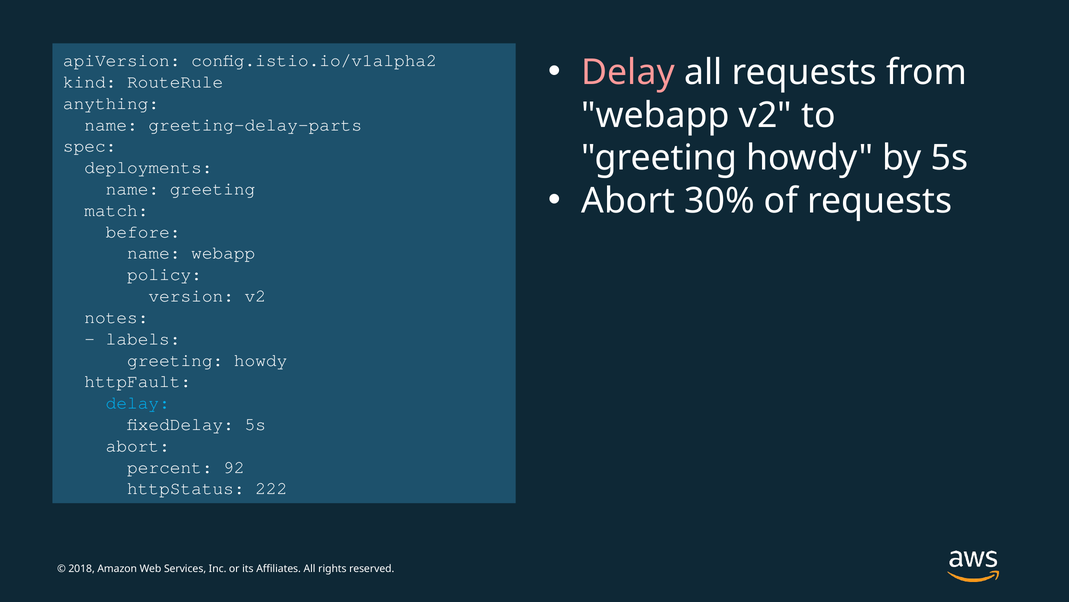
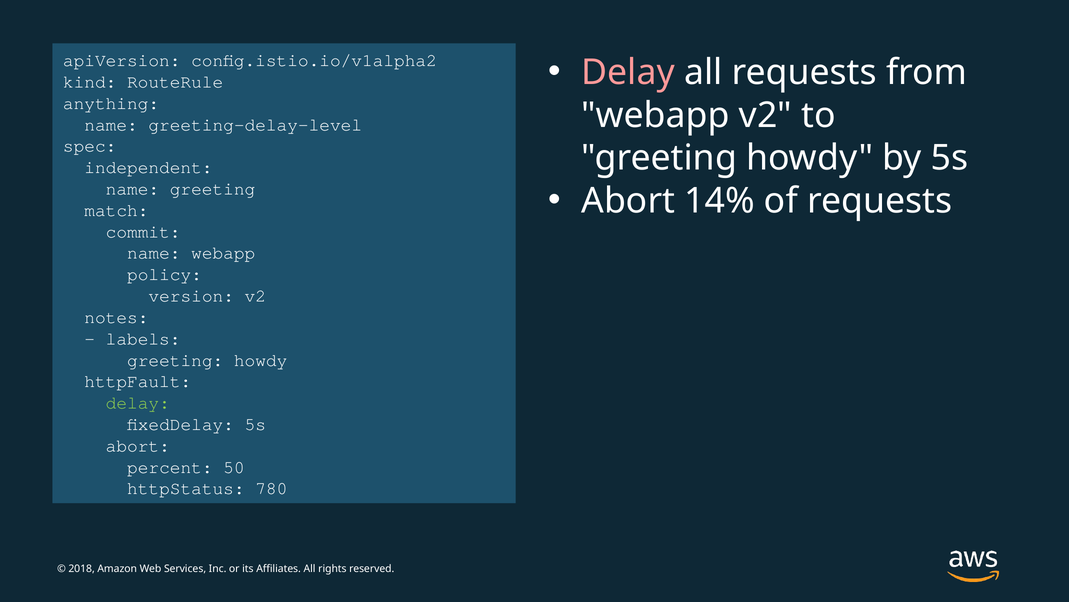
greeting-delay-parts: greeting-delay-parts -> greeting-delay-level (255, 125)
deployments: deployments -> independent (148, 167)
30%: 30% -> 14% (720, 201)
before: before -> commit (143, 231)
delay colour: light blue -> light green (138, 402)
92: 92 -> 50 (234, 467)
222: 222 -> 780 (271, 488)
